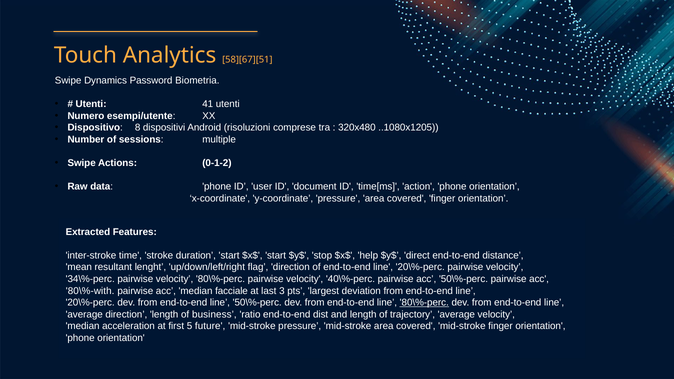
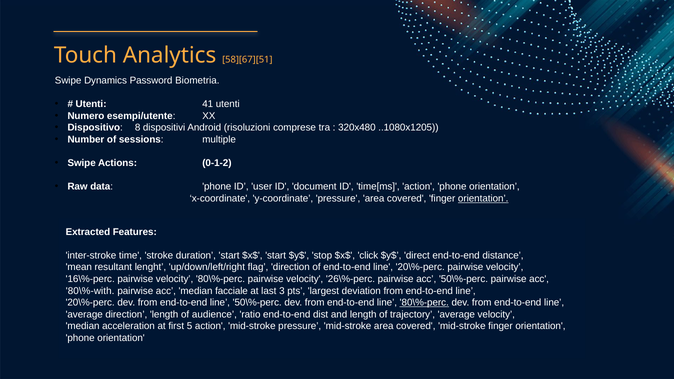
orientation underline: none -> present (483, 198)
help: help -> click (368, 256)
34\%-perc: 34\%-perc -> 16\%-perc (90, 279)
40\%-perc: 40\%-perc -> 26\%-perc (351, 279)
business: business -> audience (214, 314)
5 future: future -> action (210, 326)
